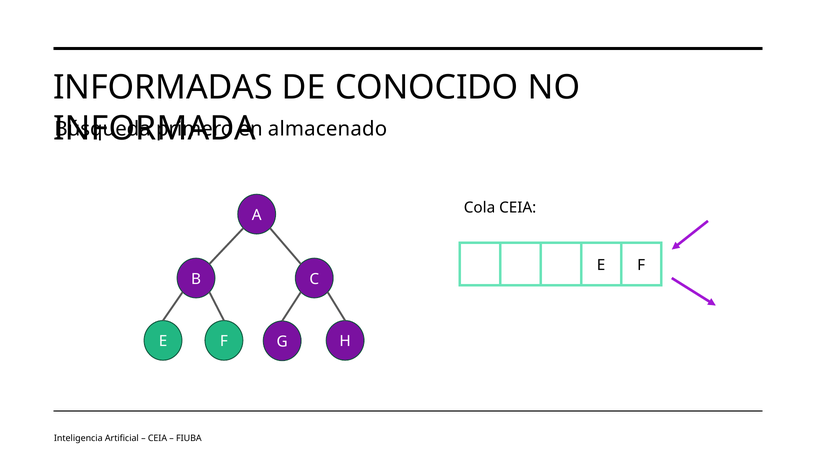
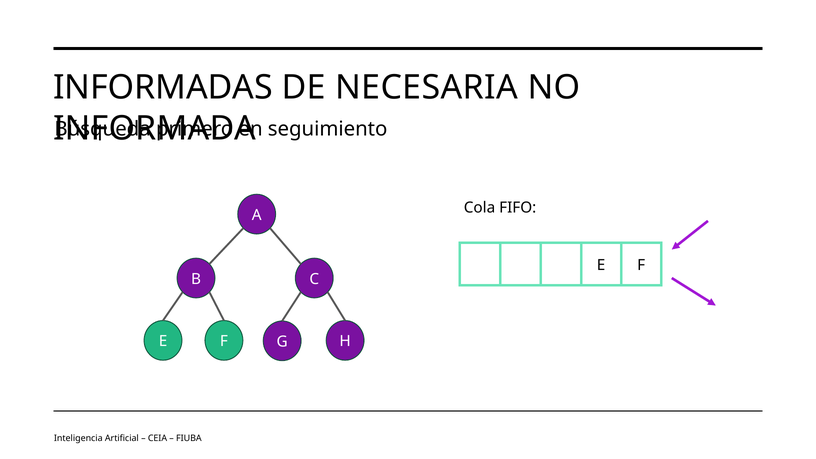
CONOCIDO: CONOCIDO -> NECESARIA (427, 88)
almacenado: almacenado -> seguimiento (328, 129)
Cola CEIA: CEIA -> FIFO (518, 207)
